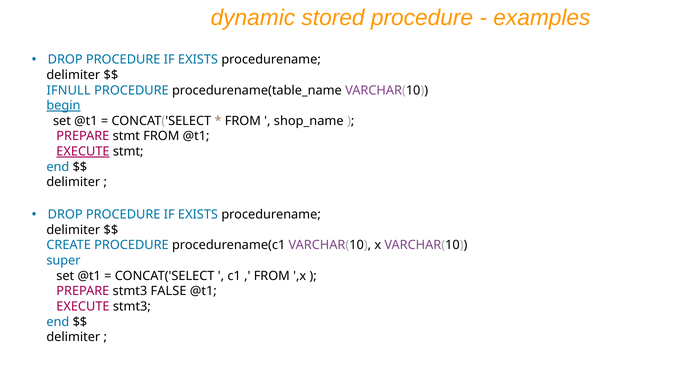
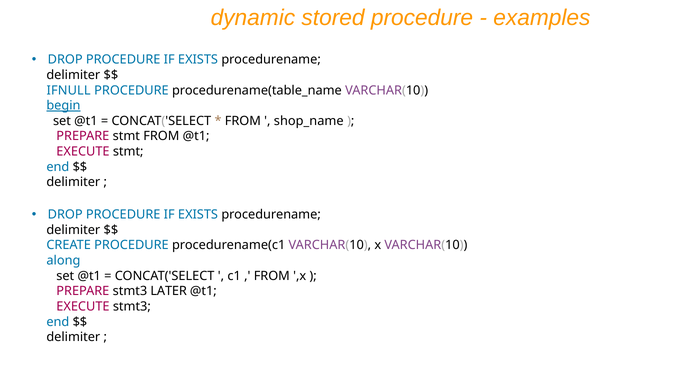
EXECUTE underline: present -> none (83, 152)
super: super -> along (63, 261)
FALSE: FALSE -> LATER (169, 291)
